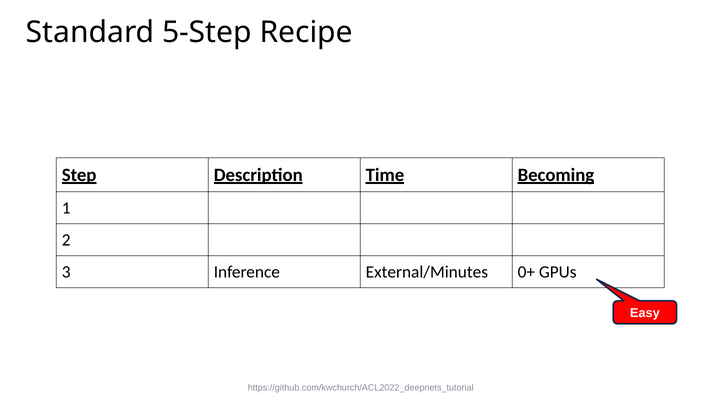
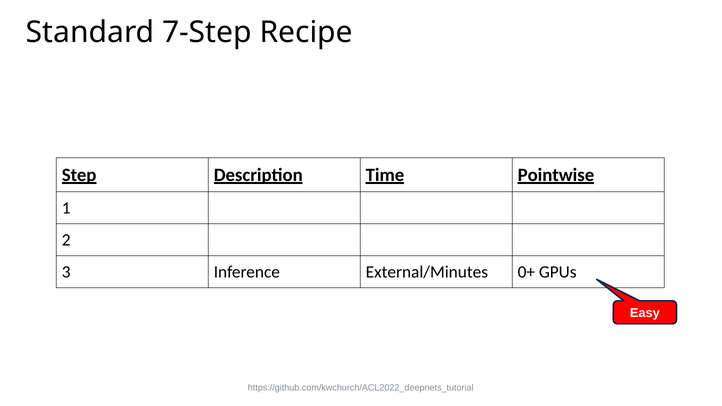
5-Step: 5-Step -> 7-Step (207, 32)
Becoming: Becoming -> Pointwise (556, 175)
